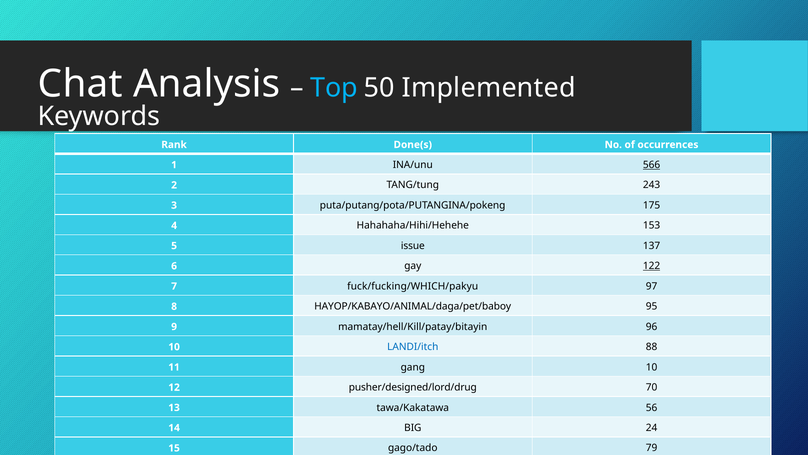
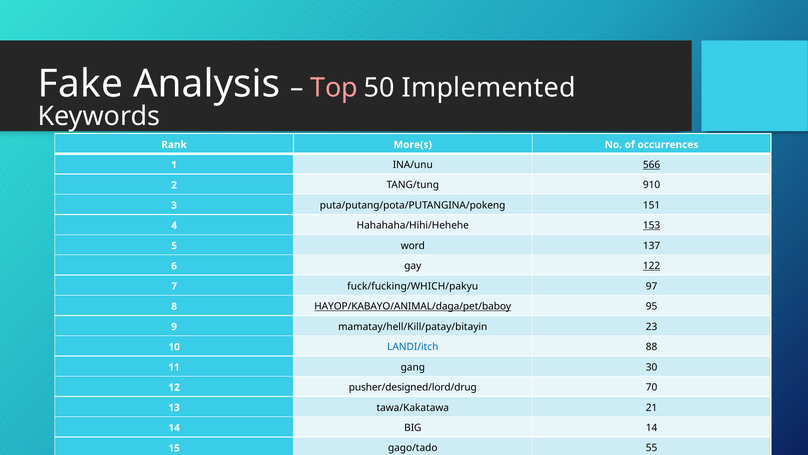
Chat: Chat -> Fake (80, 84)
Top colour: light blue -> pink (334, 88)
Done(s: Done(s -> More(s (413, 145)
243: 243 -> 910 (652, 185)
175: 175 -> 151 (652, 205)
153 underline: none -> present (652, 225)
issue: issue -> word (413, 246)
HAYOP/KABAYO/ANIMAL/daga/pet/baboy underline: none -> present (413, 306)
96: 96 -> 23 (652, 326)
gang 10: 10 -> 30 (652, 367)
56: 56 -> 21 (652, 407)
BIG 24: 24 -> 14 (652, 427)
79: 79 -> 55 (652, 448)
